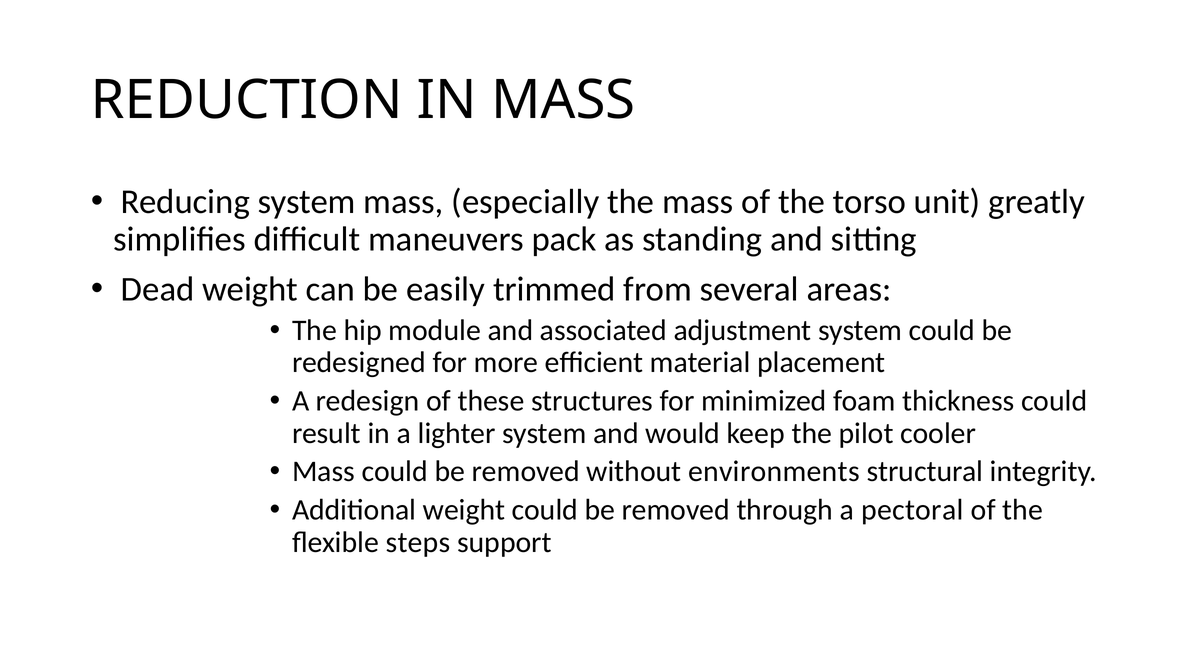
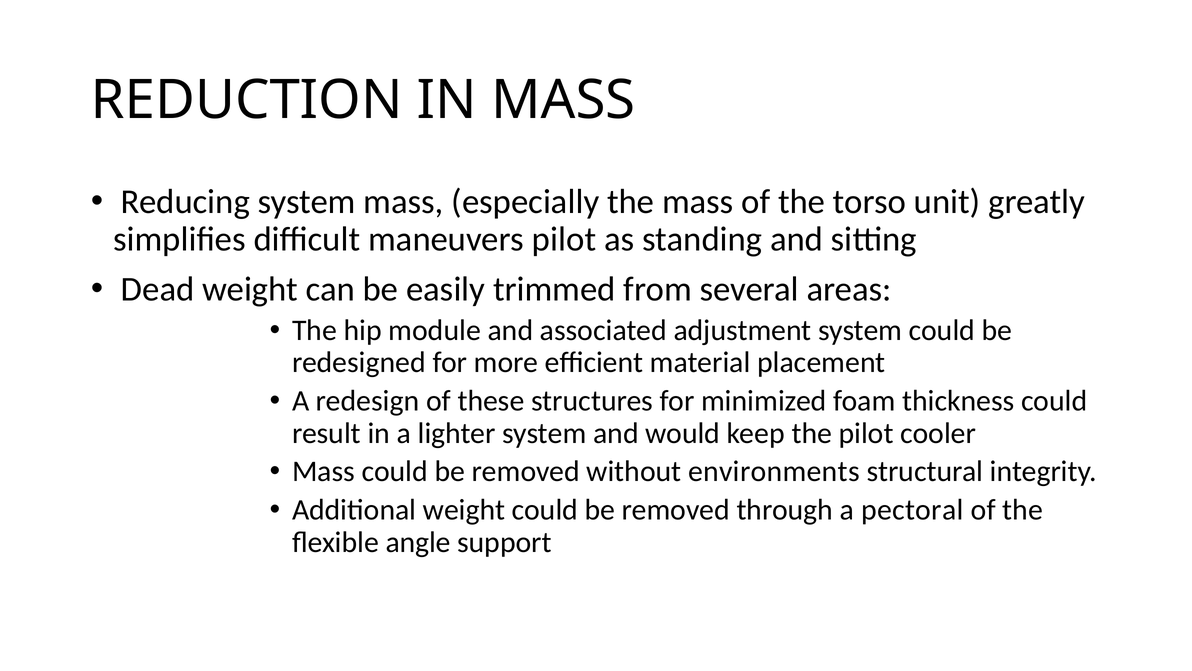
maneuvers pack: pack -> pilot (564, 239)
steps: steps -> angle (418, 542)
